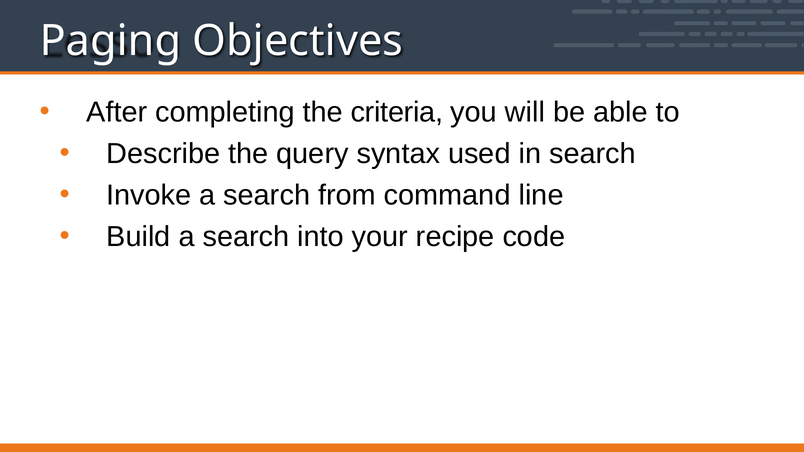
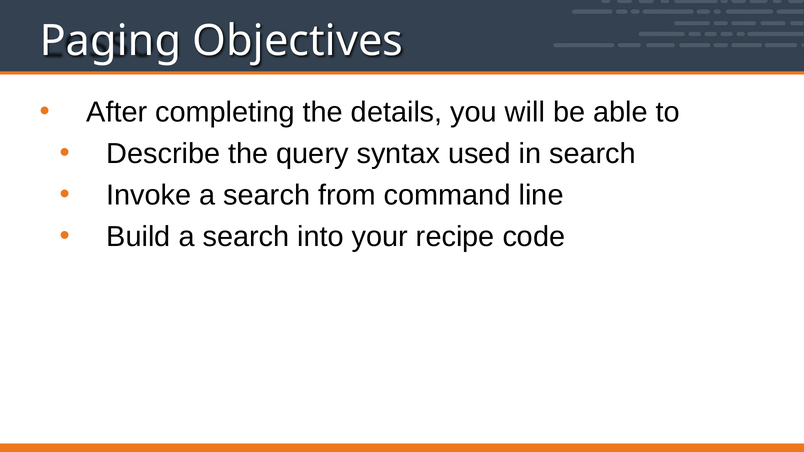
criteria: criteria -> details (397, 112)
